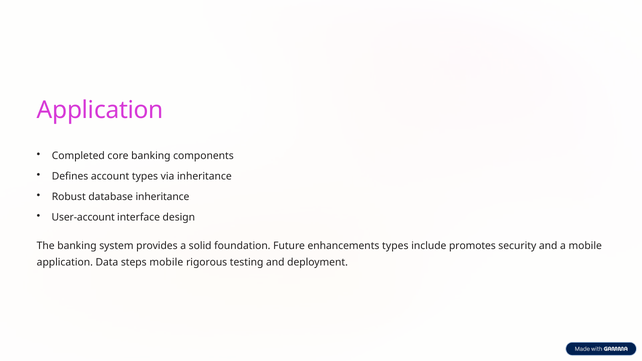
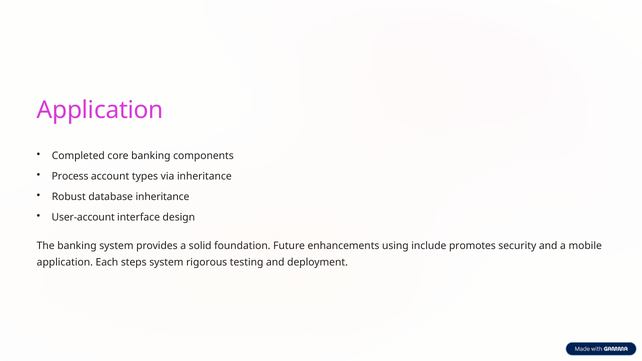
Defines: Defines -> Process (70, 176)
enhancements types: types -> using (395, 246)
Data: Data -> Each (107, 263)
steps mobile: mobile -> system (166, 263)
